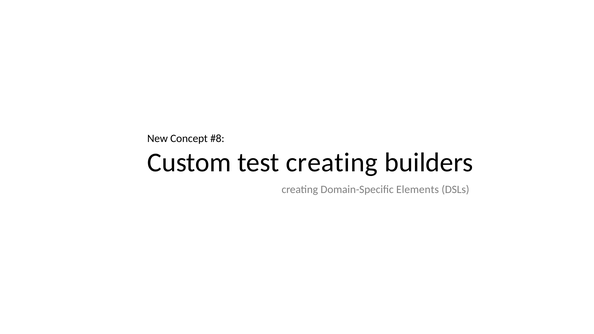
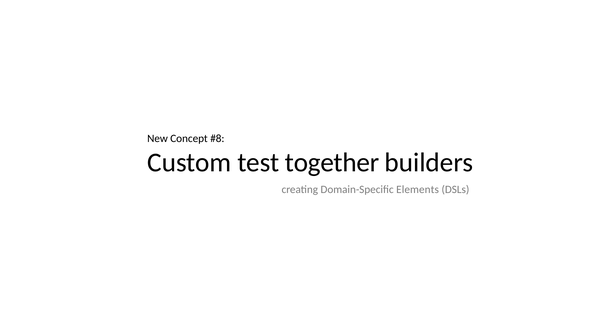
test creating: creating -> together (332, 163)
